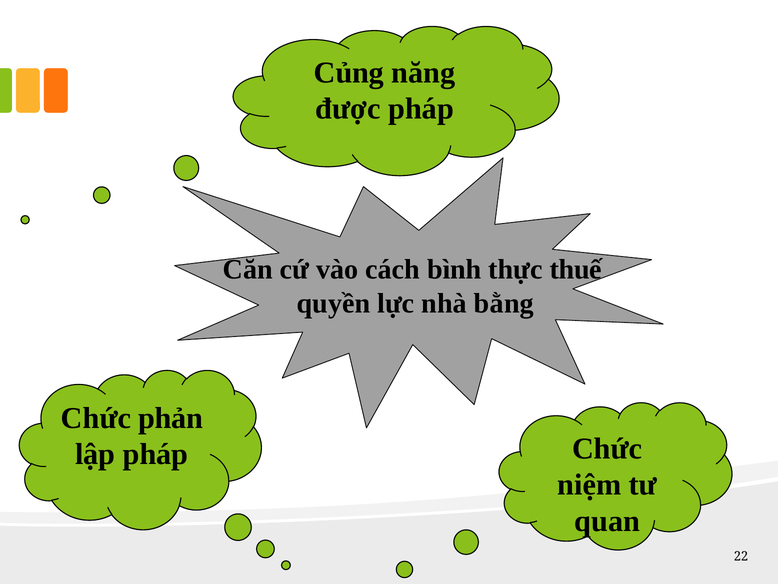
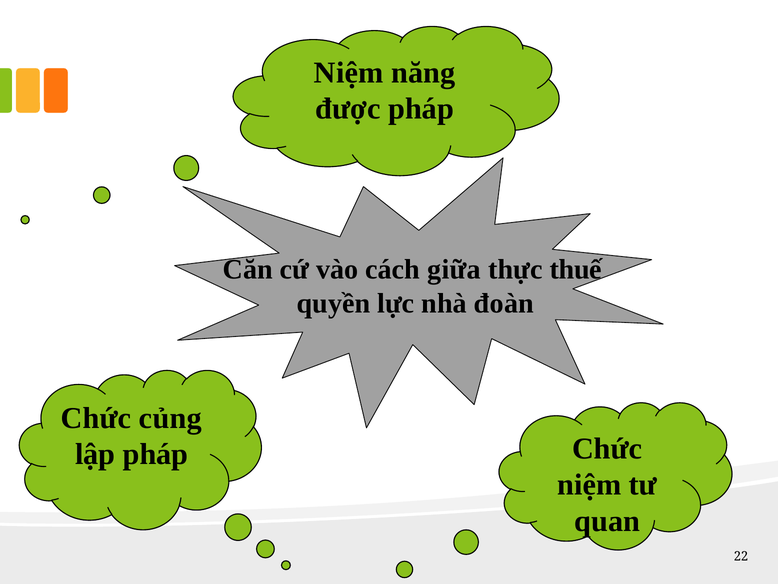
Củng: Củng -> Niệm (349, 73)
bình: bình -> giữa (454, 269)
bằng: bằng -> đoàn (504, 303)
phản: phản -> củng (170, 418)
